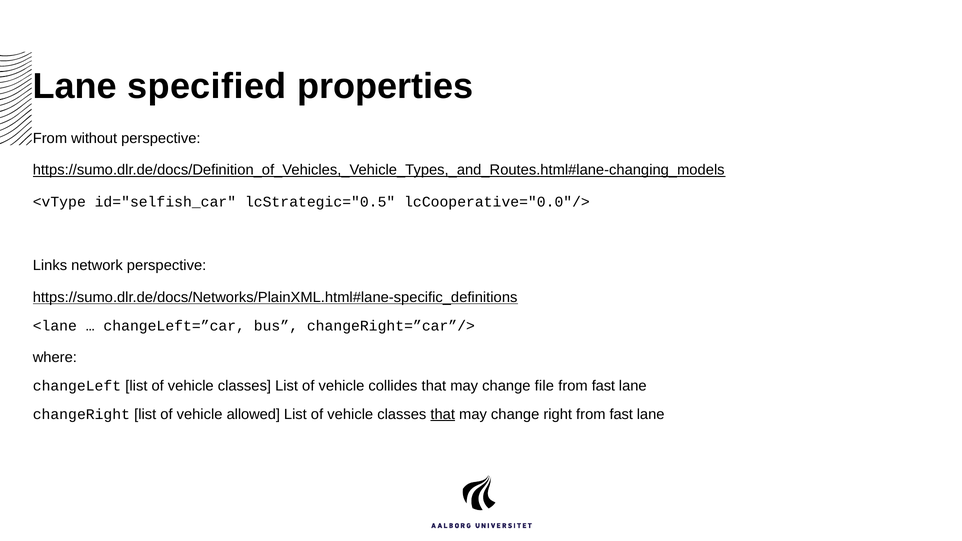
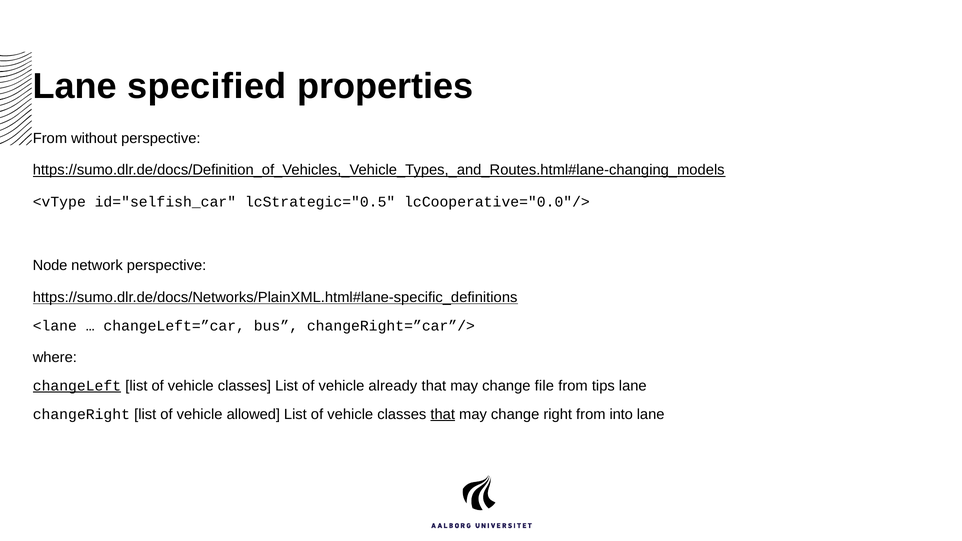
Links: Links -> Node (50, 266)
changeLeft underline: none -> present (77, 386)
collides: collides -> already (393, 386)
fast: fast -> tips (603, 386)
right from fast: fast -> into (621, 414)
